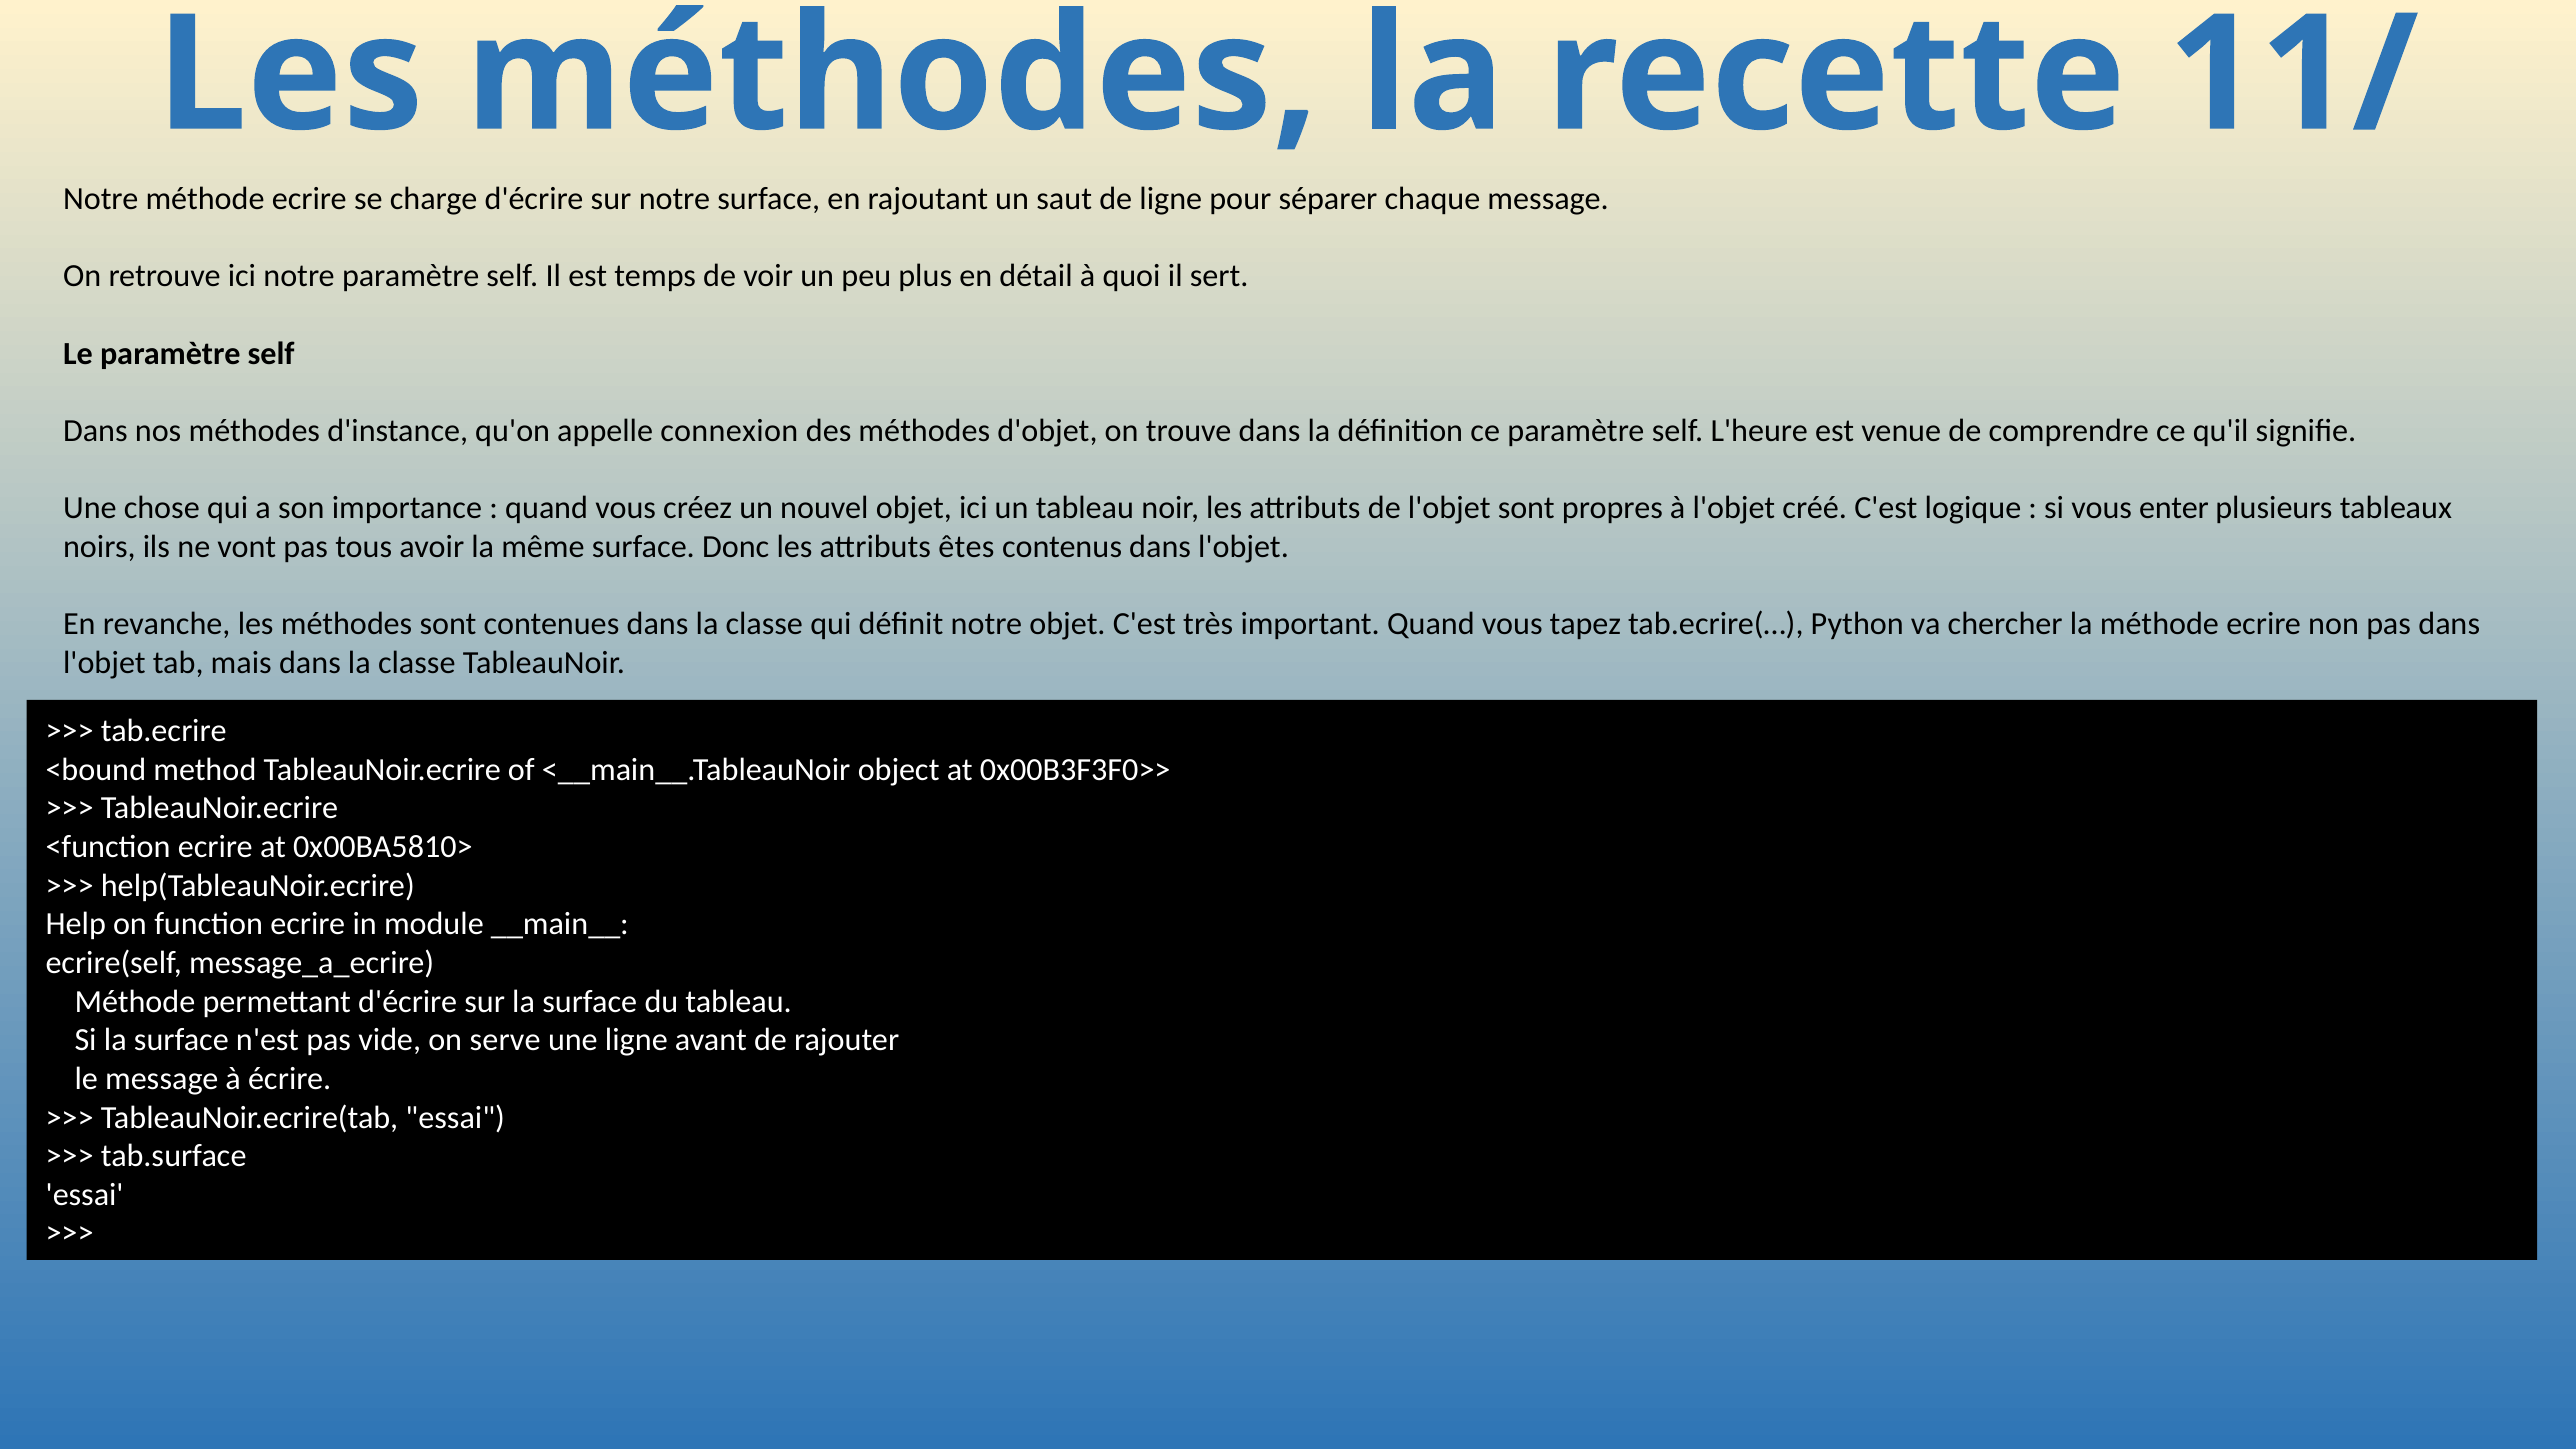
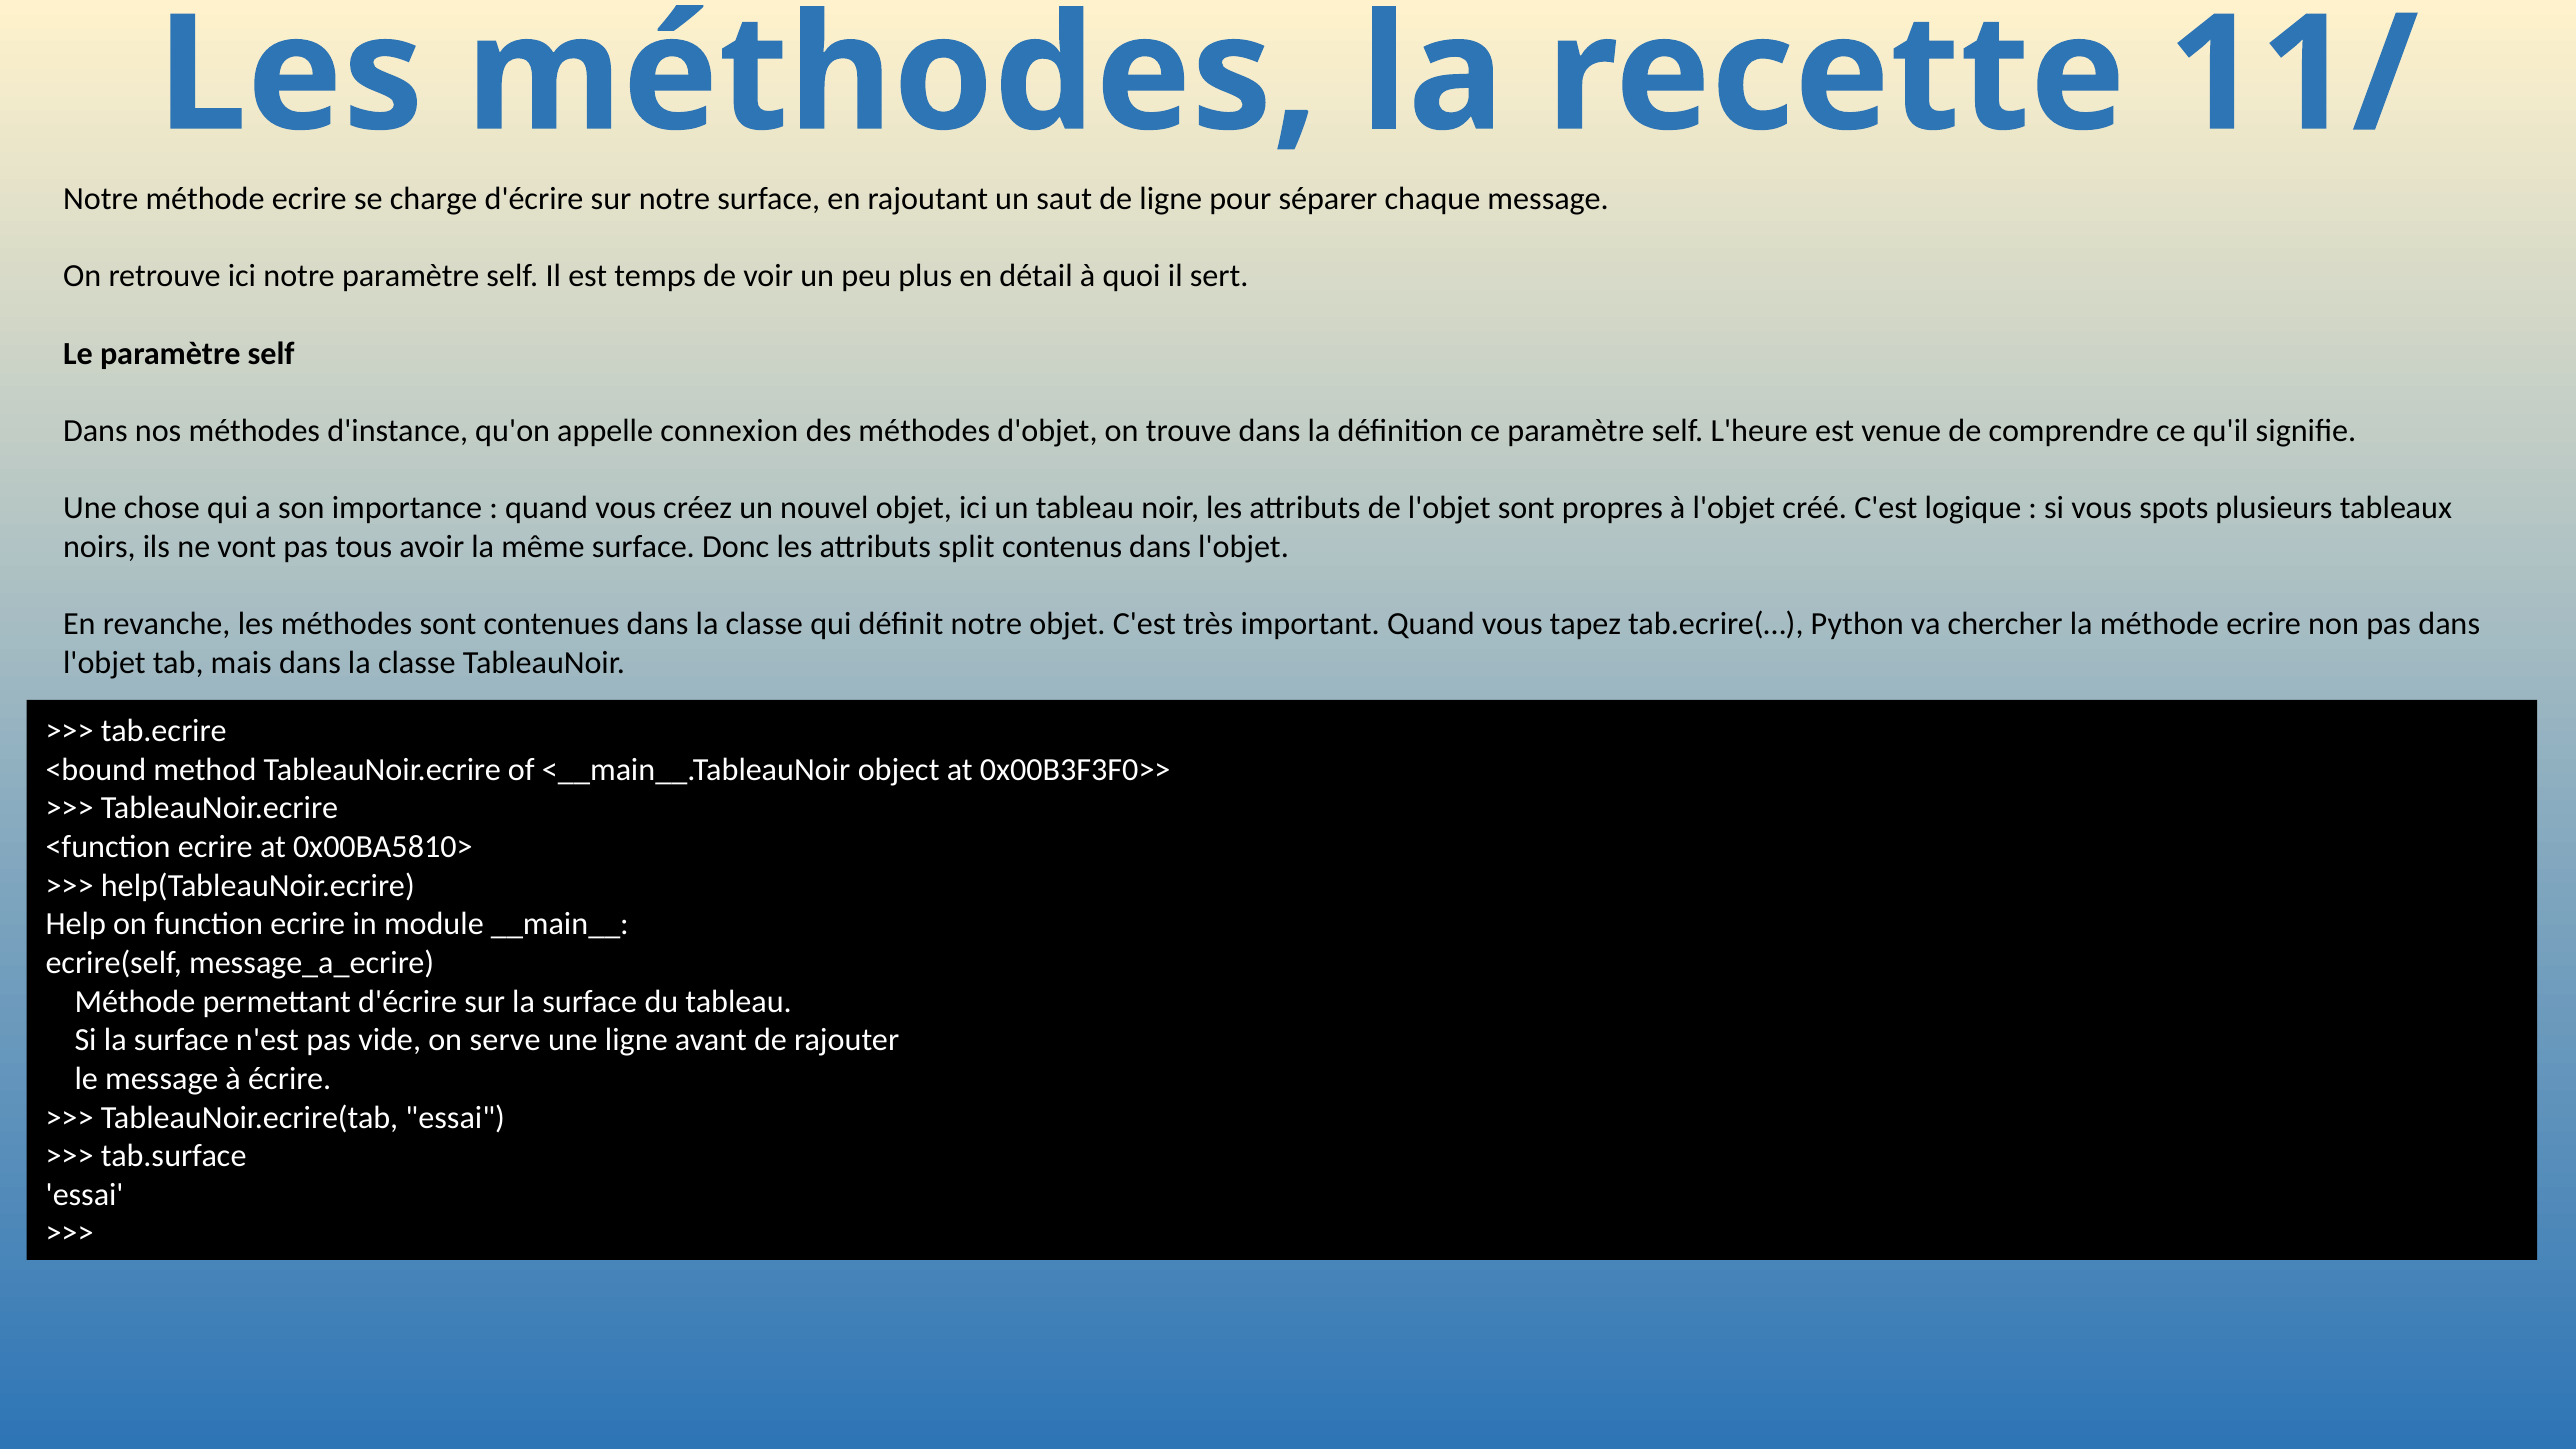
enter: enter -> spots (2174, 508)
êtes: êtes -> split (966, 547)
